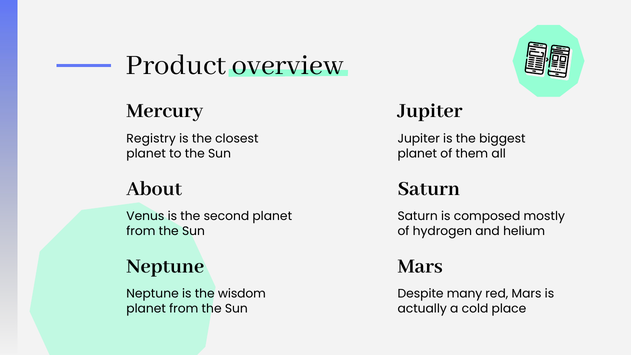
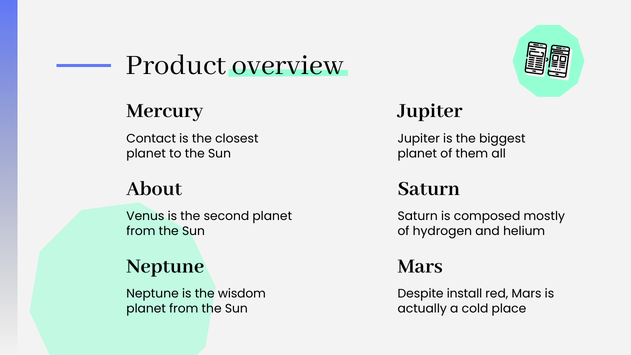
Registry: Registry -> Contact (151, 139)
many: many -> install (465, 294)
